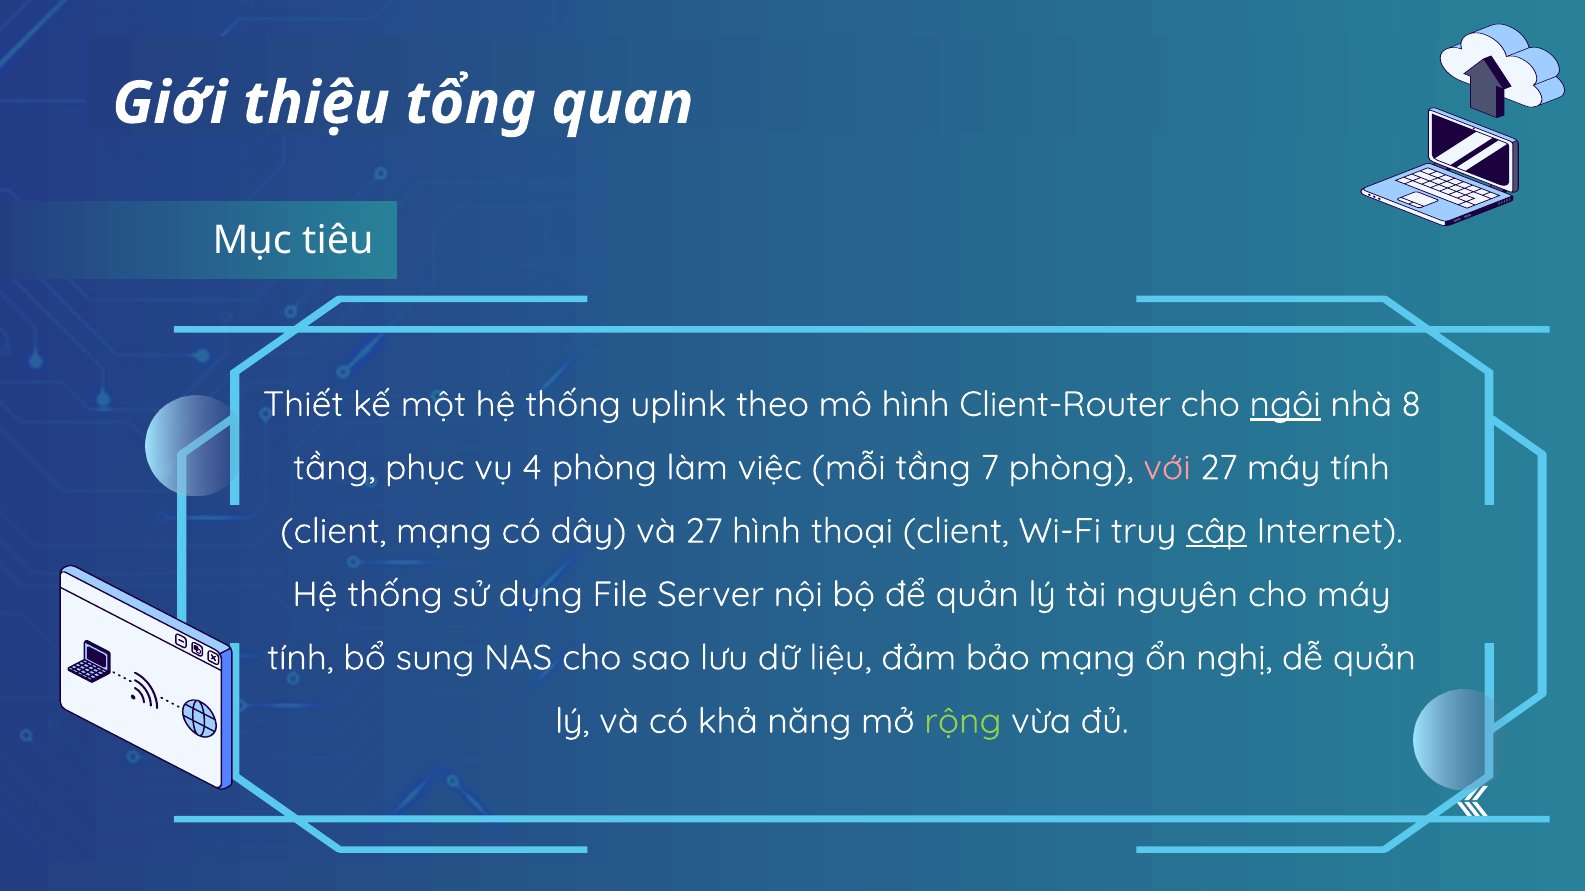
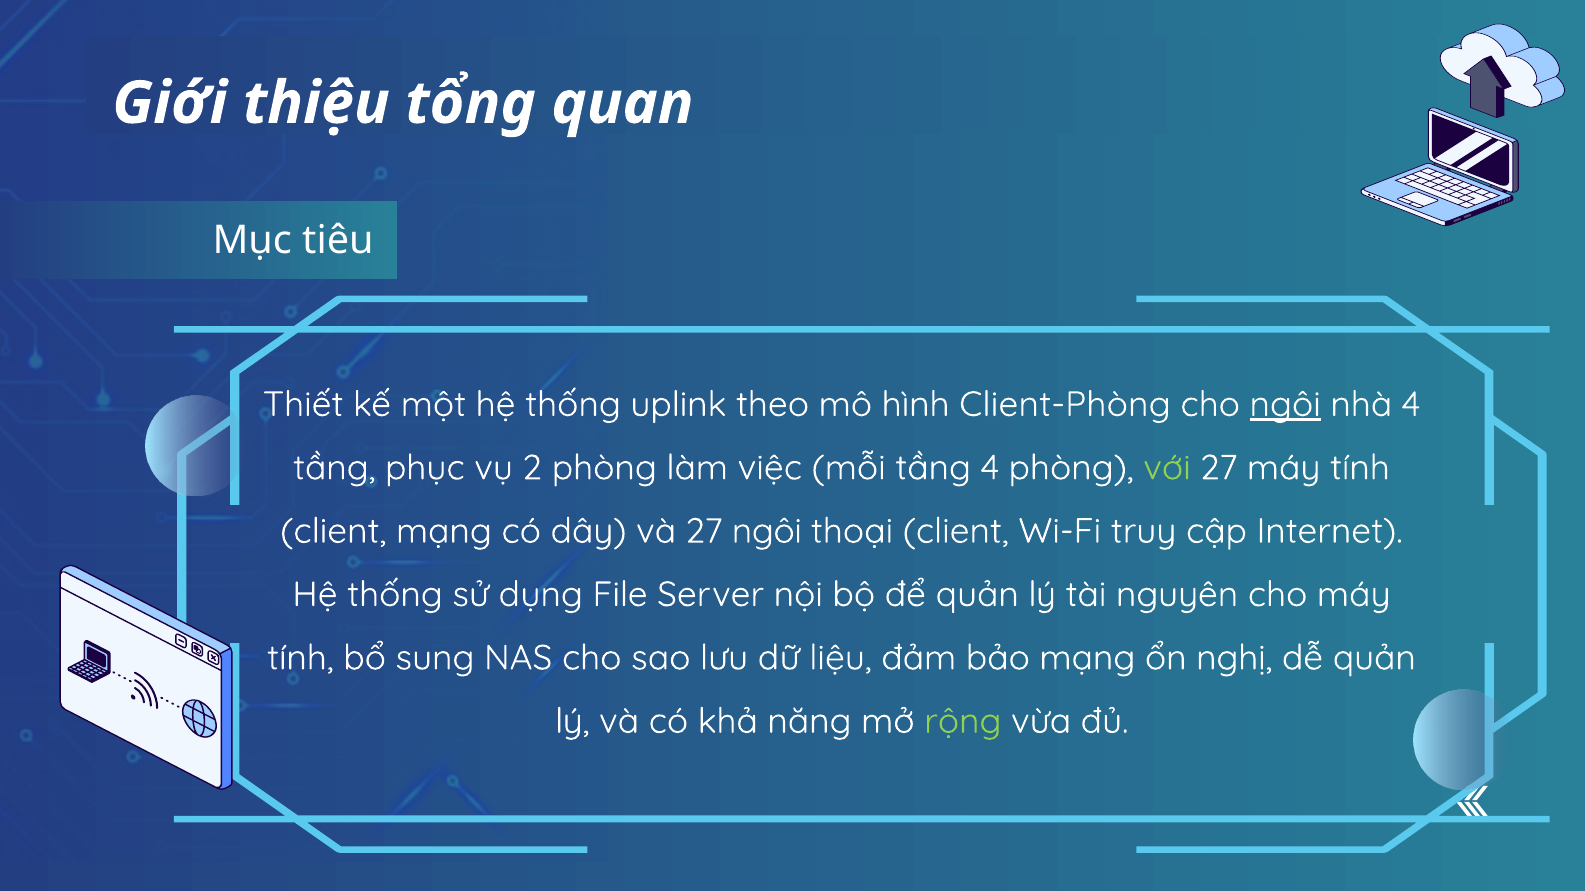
Client-Router: Client-Router -> Client-Phòng (1065, 405)
nhà 8: 8 -> 4 (1411, 405)
4: 4 -> 2 (532, 468)
tầng 7: 7 -> 4 (990, 468)
với colour: pink -> light green (1167, 468)
27 hình: hình -> ngôi (767, 531)
cập underline: present -> none (1216, 531)
